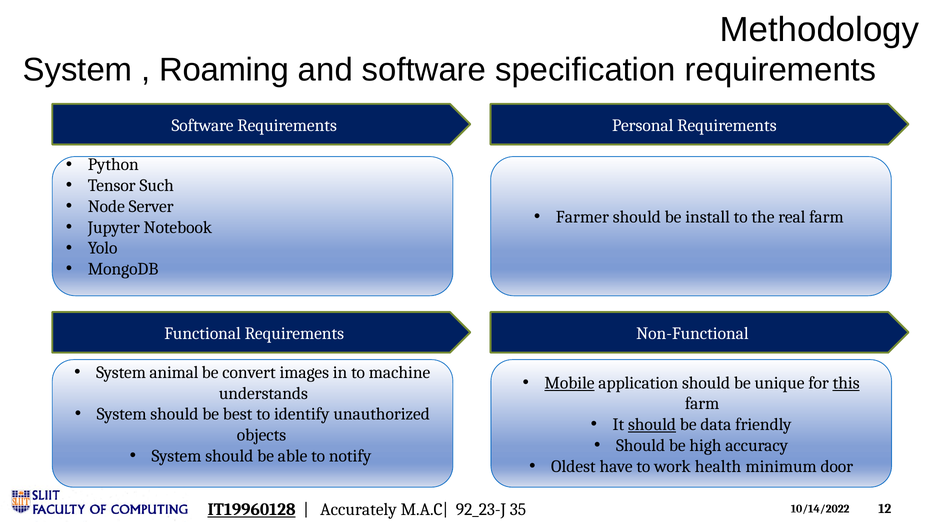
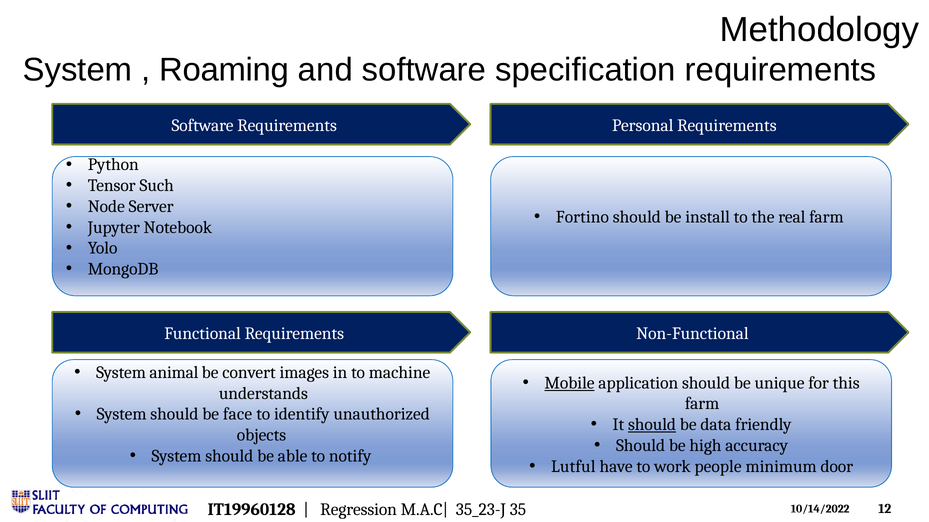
Farmer: Farmer -> Fortino (582, 217)
this underline: present -> none (846, 383)
best: best -> face (238, 415)
Oldest: Oldest -> Lutful (573, 467)
health: health -> people (718, 467)
IT19960128 underline: present -> none (252, 510)
Accurately: Accurately -> Regression (359, 510)
92_23-J: 92_23-J -> 35_23-J (481, 510)
